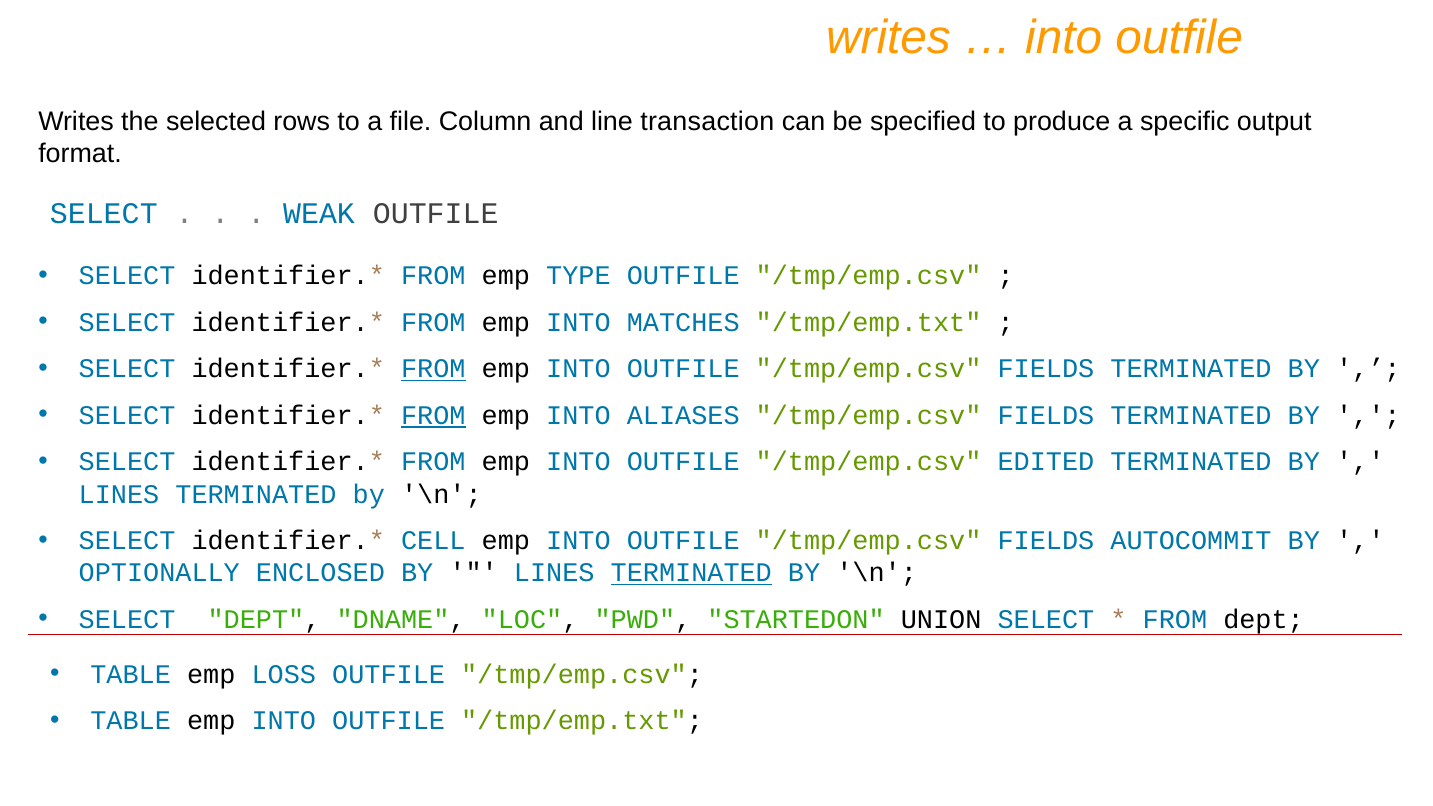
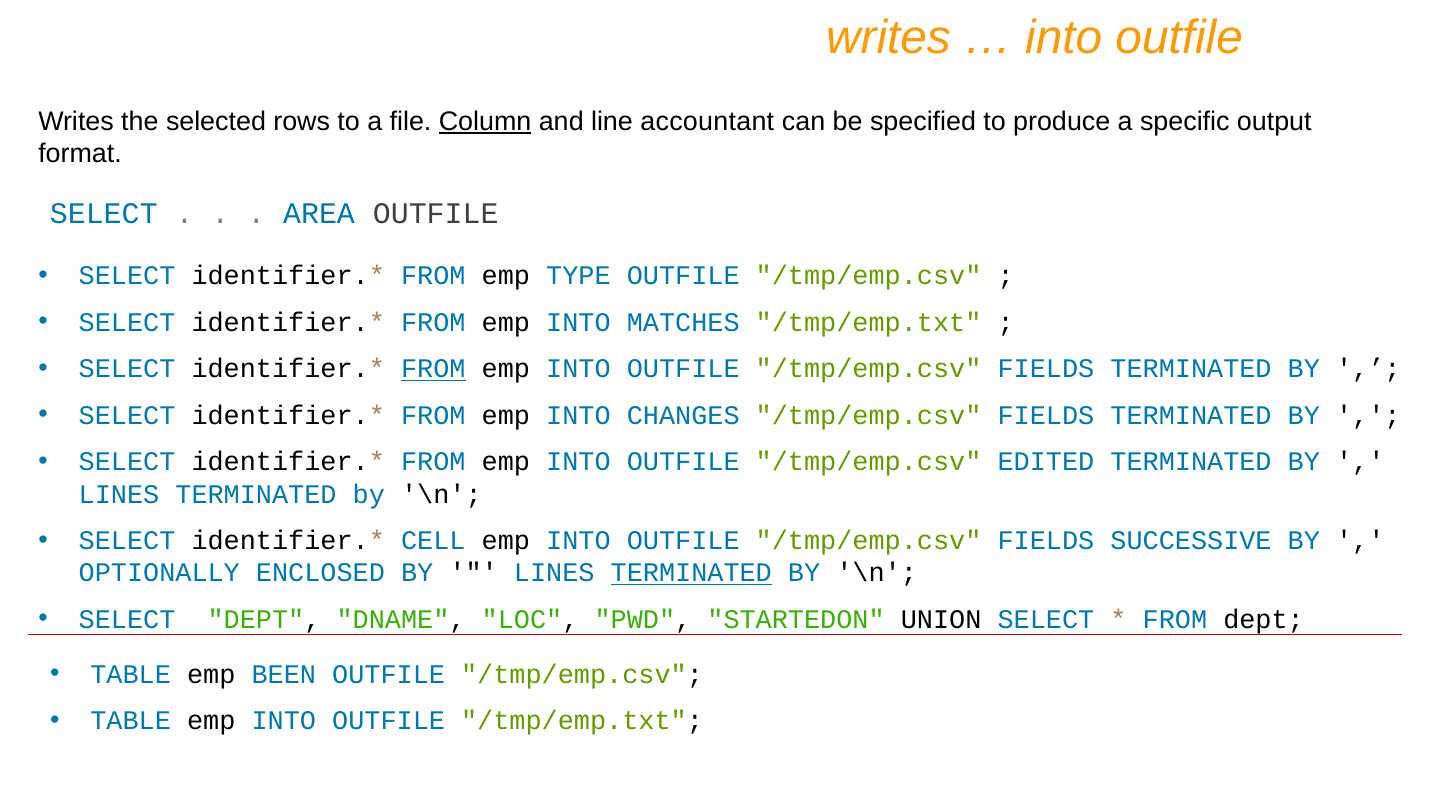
Column underline: none -> present (485, 122)
transaction: transaction -> accountant (707, 122)
WEAK: WEAK -> AREA (319, 213)
FROM underline: present -> none (433, 415)
ALIASES: ALIASES -> CHANGES (683, 415)
AUTOCOMMIT: AUTOCOMMIT -> SUCCESSIVE (1191, 541)
LOSS: LOSS -> BEEN (284, 674)
